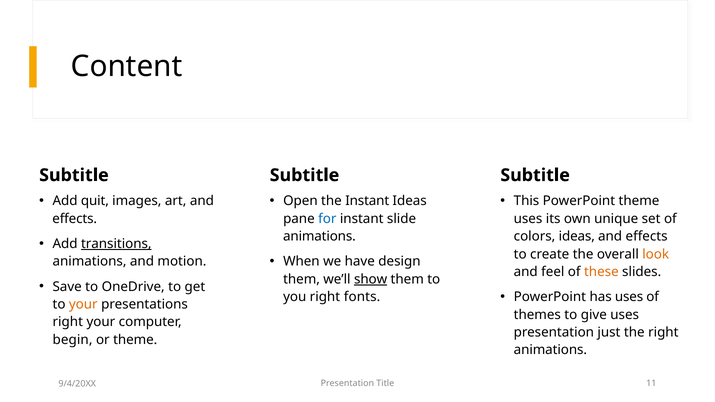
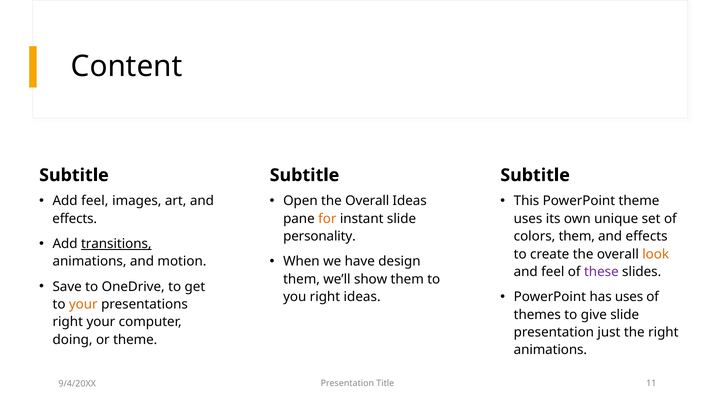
Add quit: quit -> feel (95, 201)
Open the Instant: Instant -> Overall (367, 201)
for colour: blue -> orange (327, 219)
animations: animations -> personality (319, 237)
colors ideas: ideas -> them (577, 237)
these colour: orange -> purple (601, 272)
show underline: present -> none (371, 279)
right fonts: fonts -> ideas (362, 297)
give uses: uses -> slide (625, 315)
begin: begin -> doing (73, 340)
